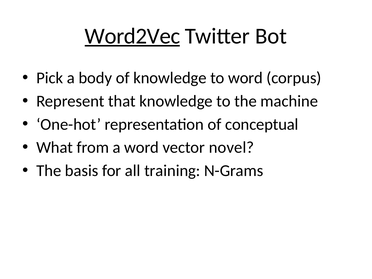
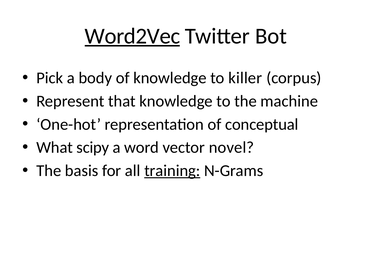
to word: word -> killer (245, 78)
from: from -> scipy (93, 148)
training underline: none -> present (172, 171)
